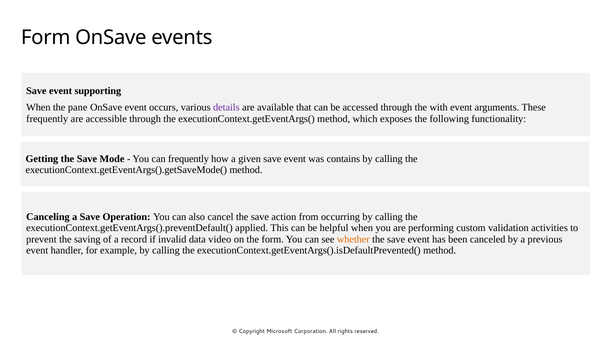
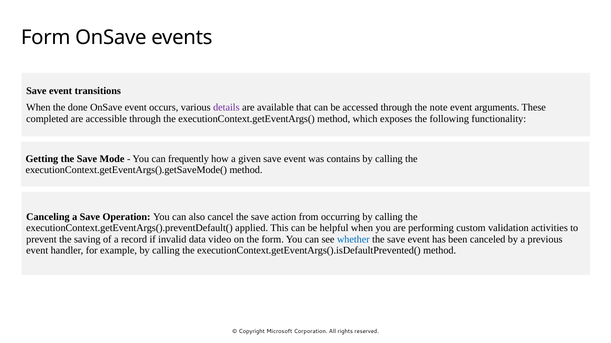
supporting: supporting -> transitions (98, 91)
pane: pane -> done (78, 108)
with: with -> note (439, 108)
frequently: frequently -> completed (47, 119)
whether colour: orange -> blue (353, 240)
